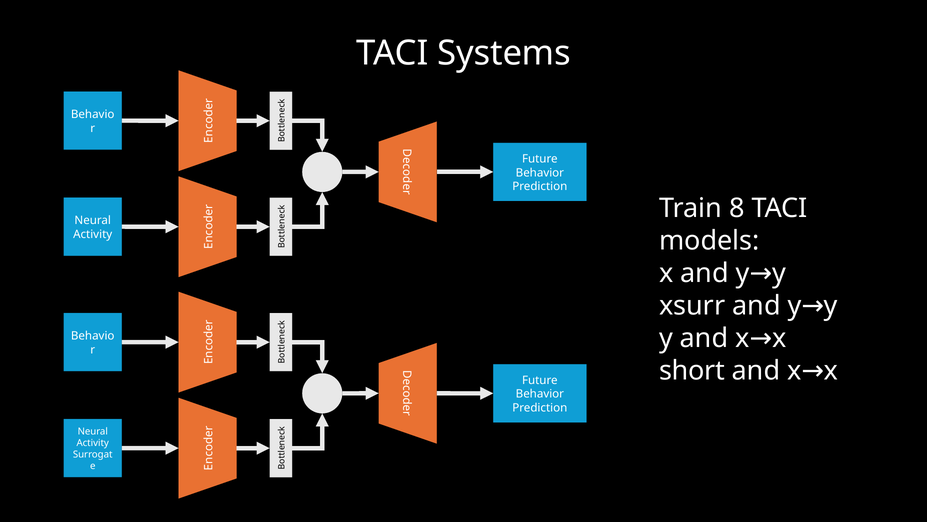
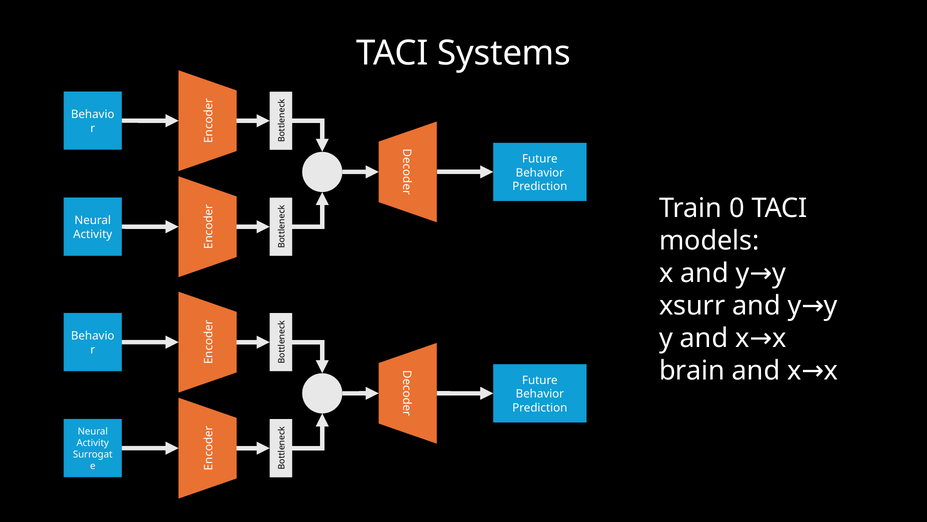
8: 8 -> 0 (737, 208)
short: short -> brain (692, 370)
